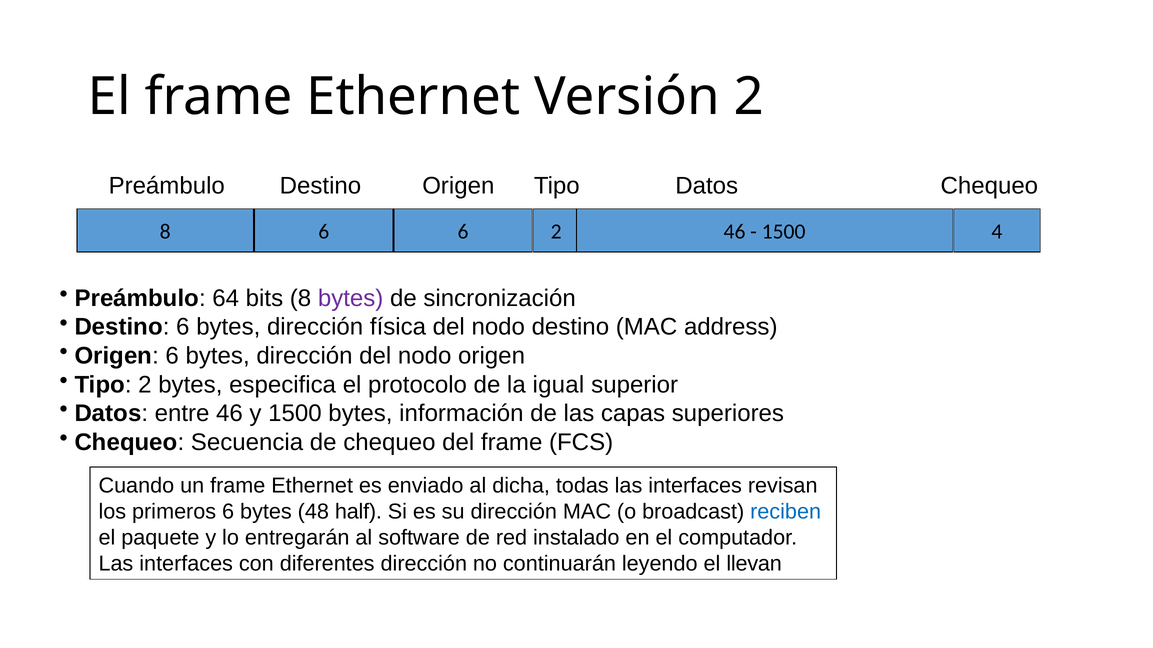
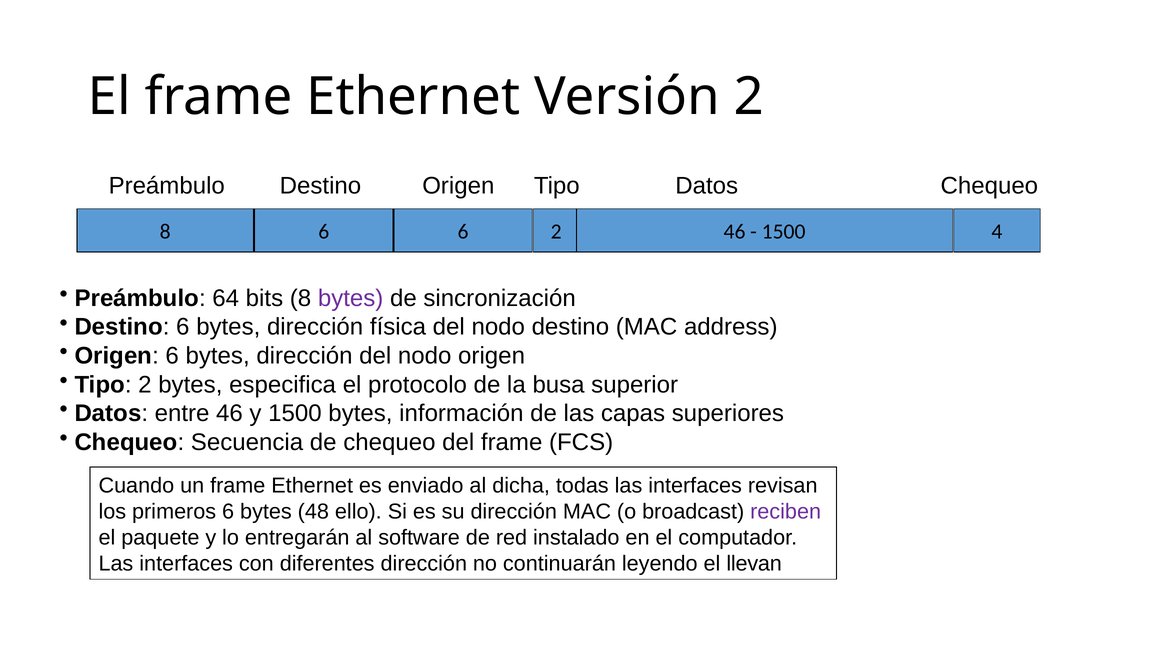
igual: igual -> busa (559, 385)
half: half -> ello (358, 512)
reciben colour: blue -> purple (786, 512)
